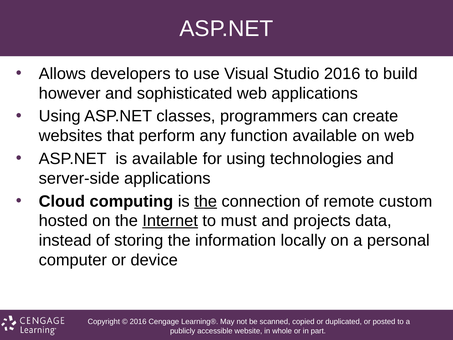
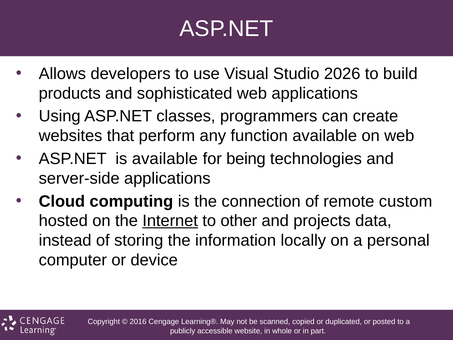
Studio 2016: 2016 -> 2026 (342, 74)
however: however -> products (70, 93)
for using: using -> being (246, 159)
the underline: present -> none (206, 201)
must: must -> other (239, 221)
